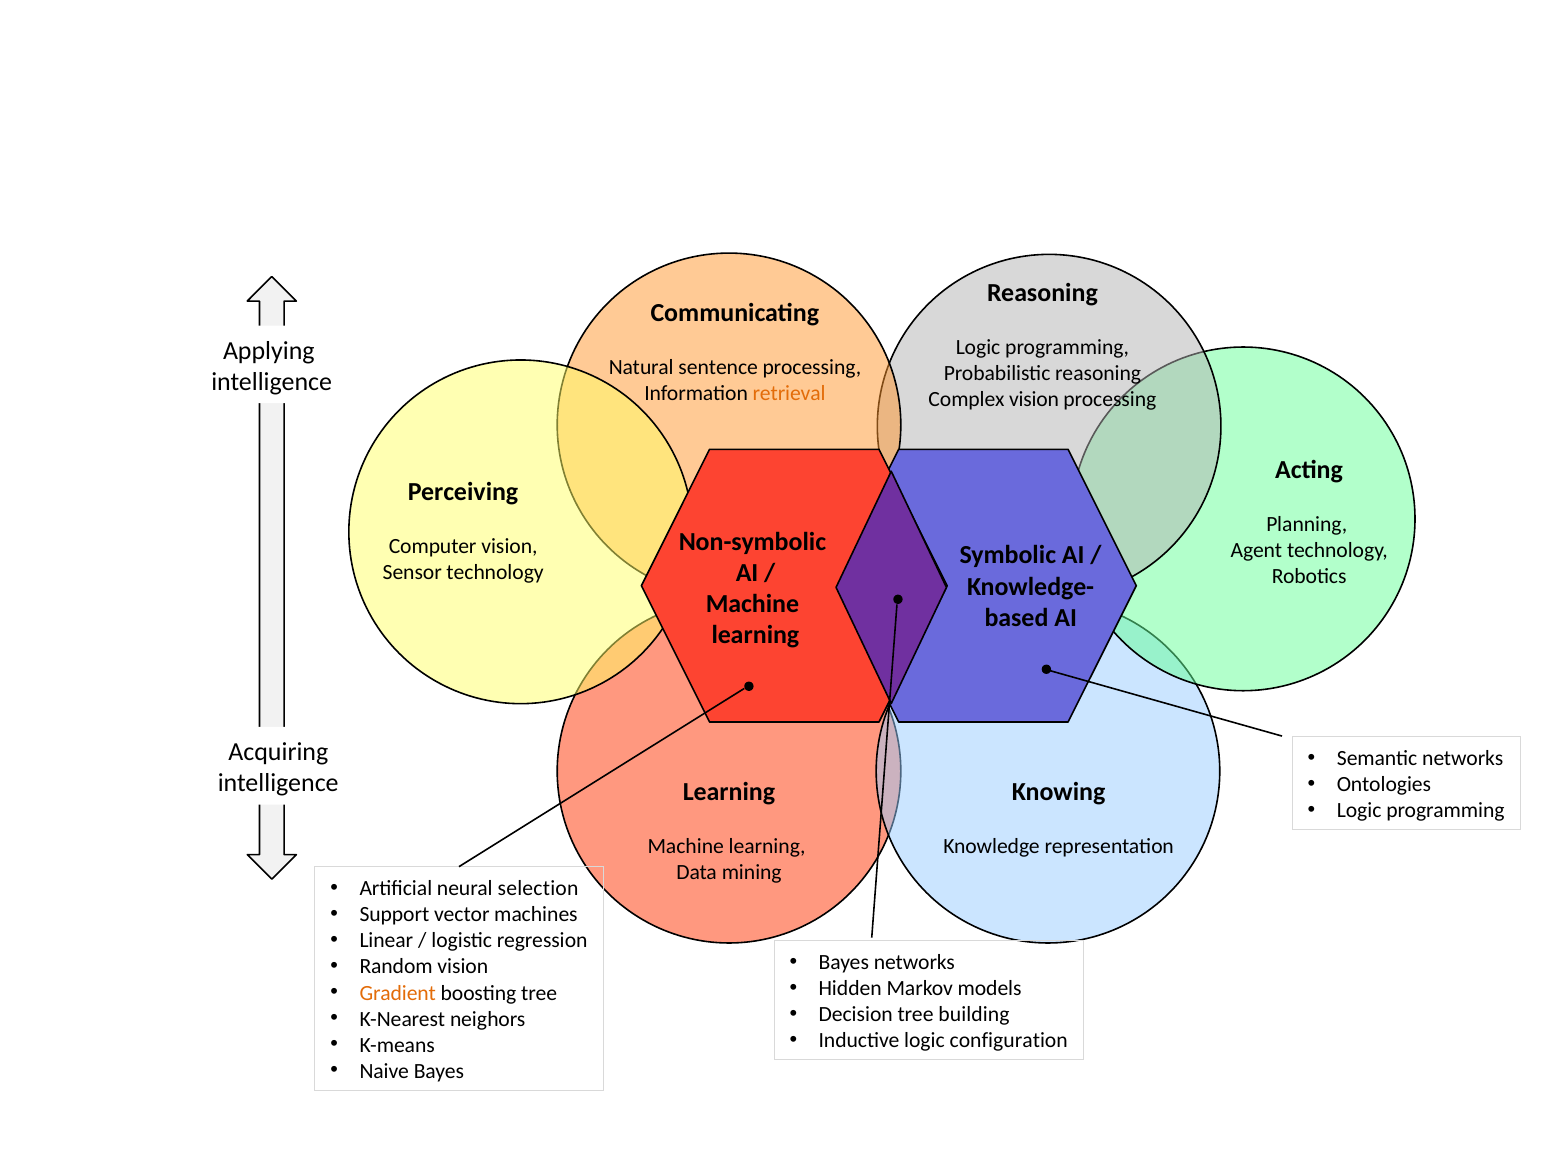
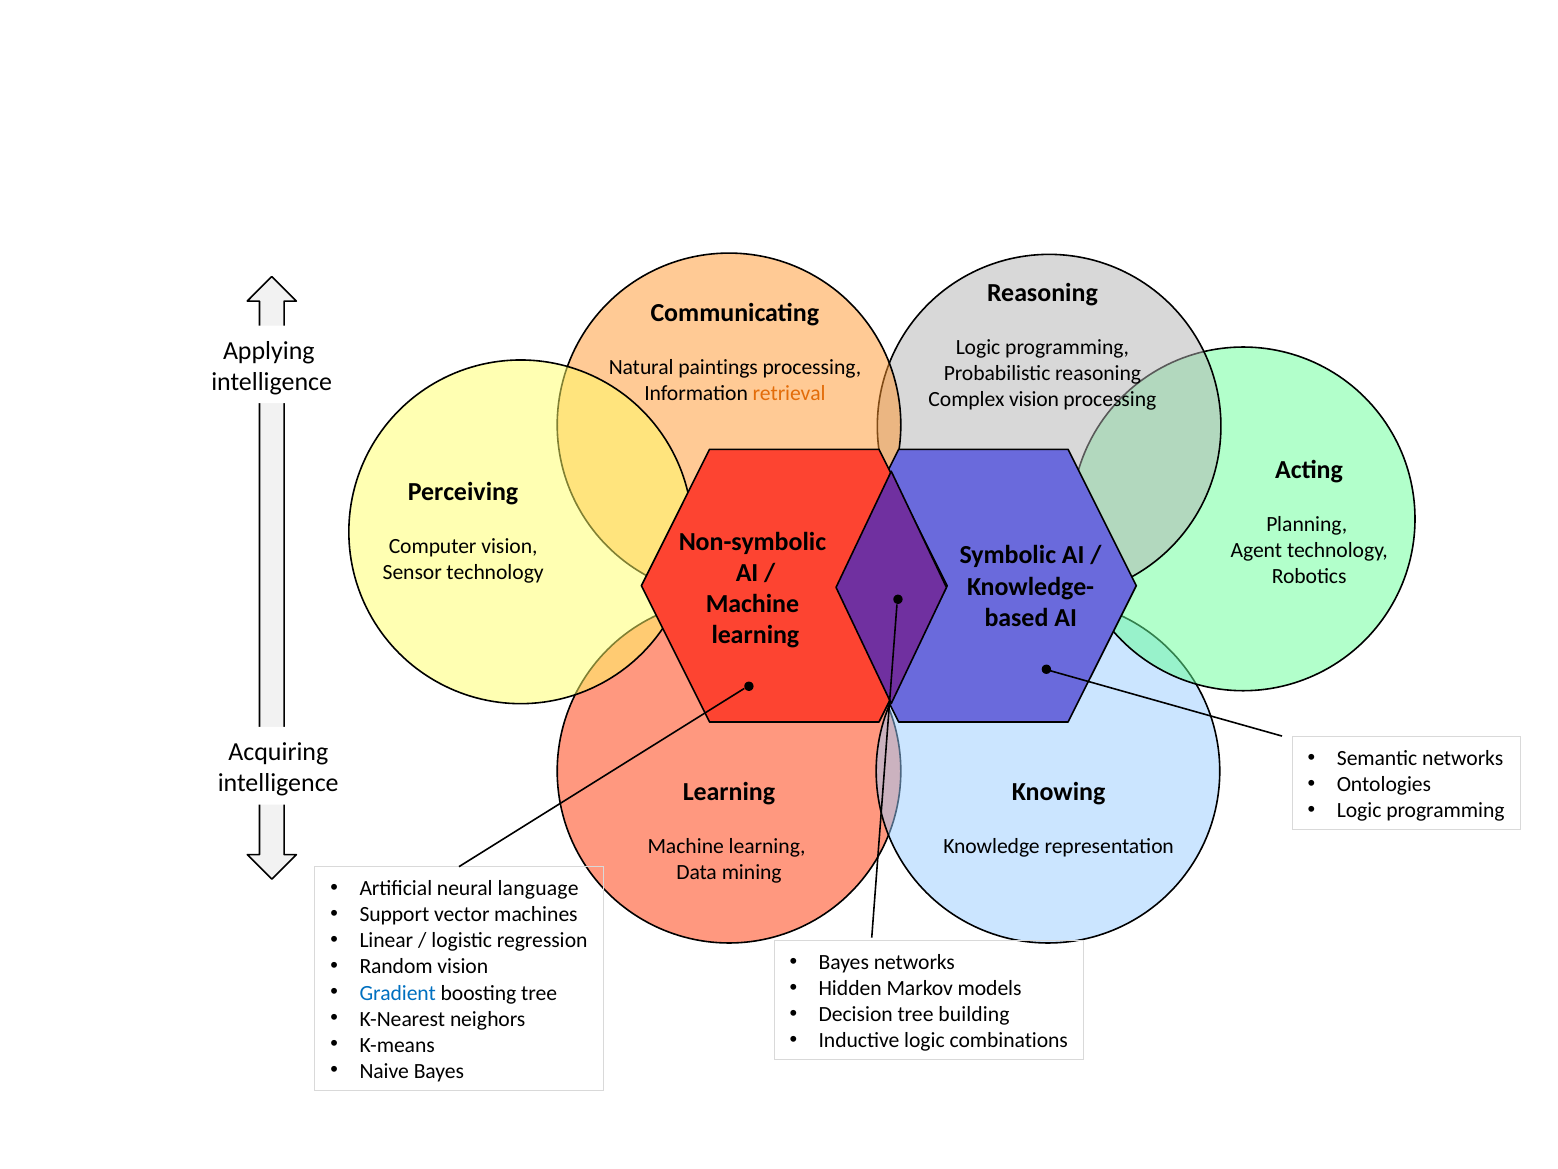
sentence: sentence -> paintings (718, 367)
selection: selection -> language (538, 888)
Gradient colour: orange -> blue (398, 992)
configuration: configuration -> combinations (1009, 1040)
